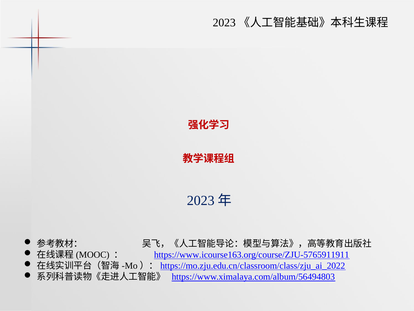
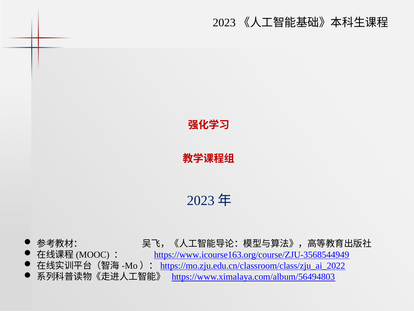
https://www.icourse163.org/course/ZJU-5765911911: https://www.icourse163.org/course/ZJU-5765911911 -> https://www.icourse163.org/course/ZJU-3568544949 (252, 254)
